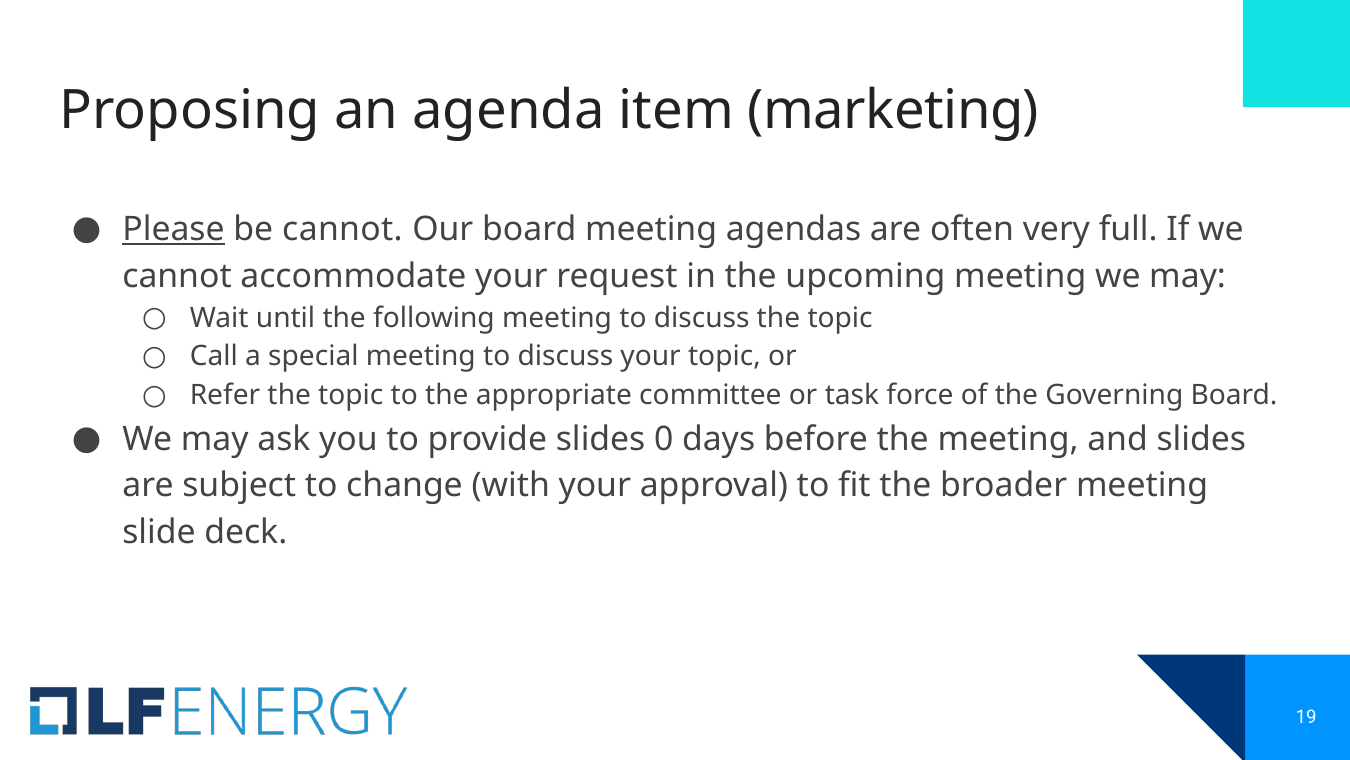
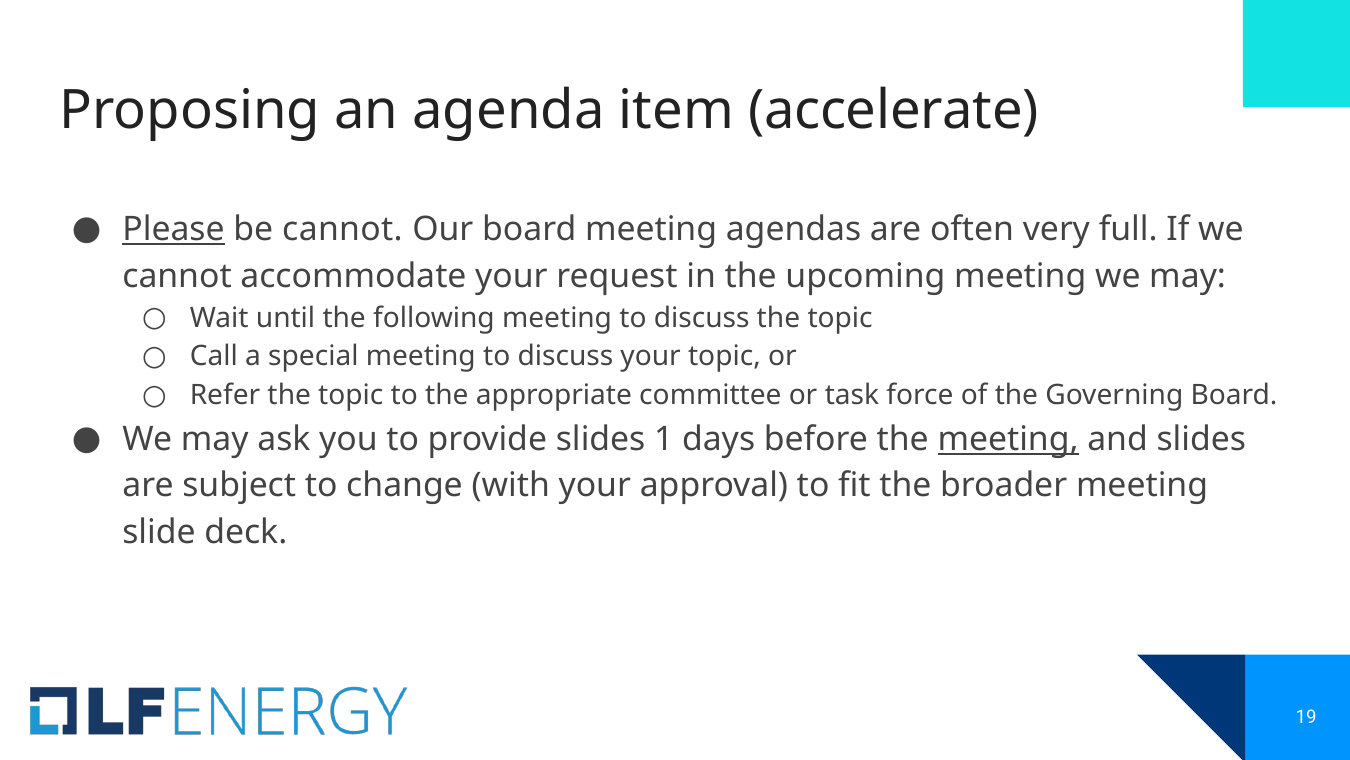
marketing: marketing -> accelerate (893, 110)
0: 0 -> 1 (664, 439)
meeting underline: none -> present (1008, 439)
